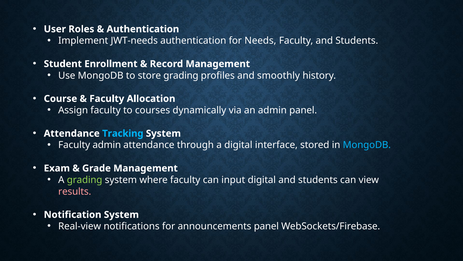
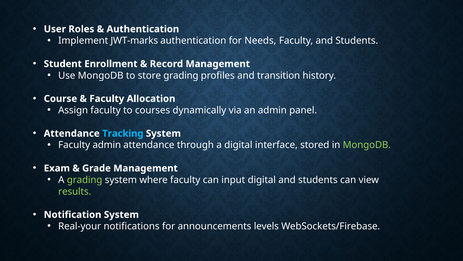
JWT-needs: JWT-needs -> JWT-marks (134, 41)
smoothly: smoothly -> transition (279, 75)
MongoDB colour: light blue -> light green (367, 145)
results colour: pink -> light green (75, 191)
Real-view: Real-view -> Real-your (80, 226)
announcements panel: panel -> levels (266, 226)
